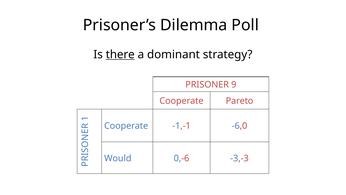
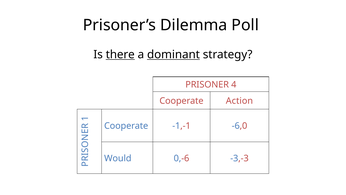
dominant underline: none -> present (173, 54)
9: 9 -> 4 (234, 85)
Pareto: Pareto -> Action (239, 101)
